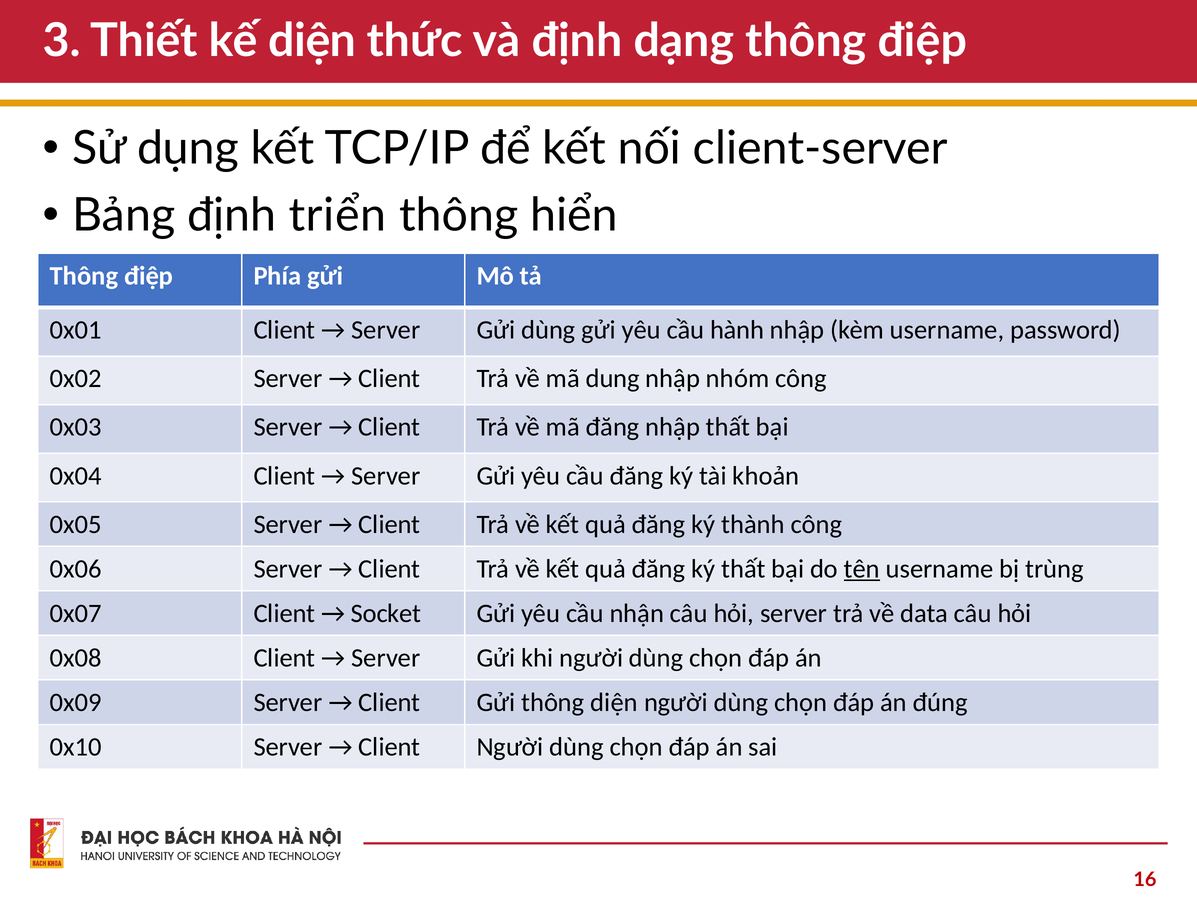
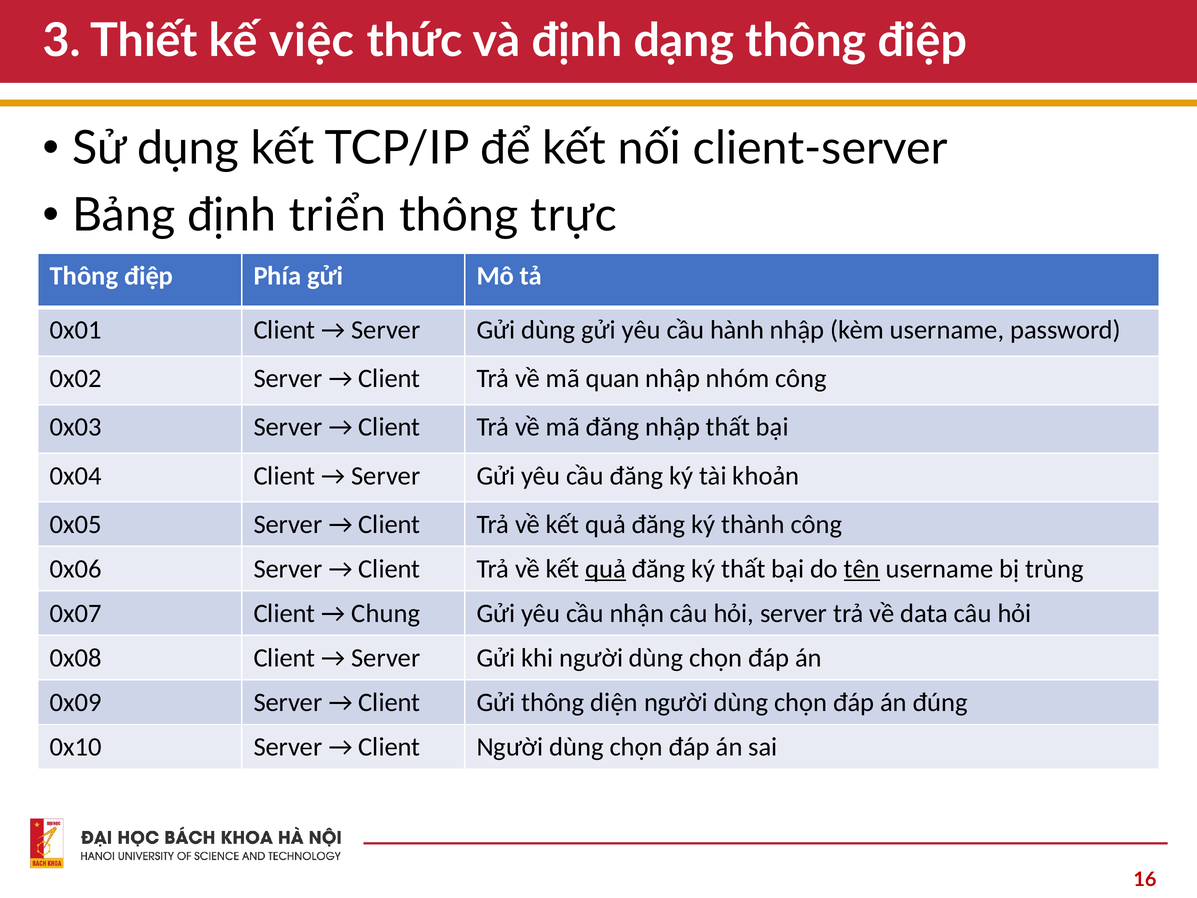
kế diện: diện -> việc (312, 41)
hiển: hiển -> trực (574, 215)
dung: dung -> quan (613, 379)
quả underline: none -> present (605, 569)
Socket: Socket -> Chung (386, 613)
